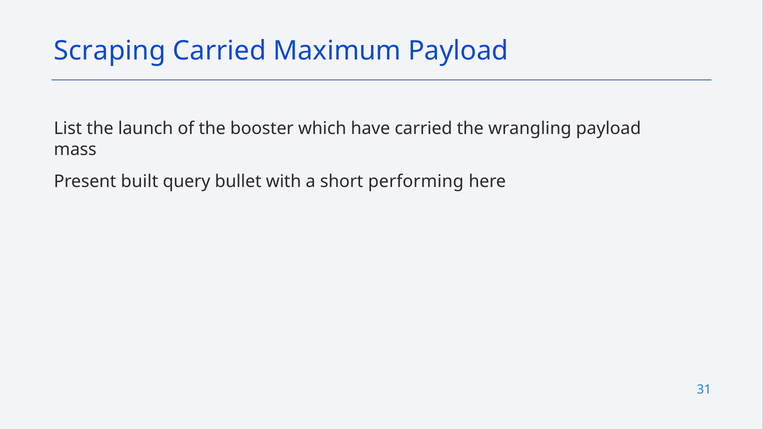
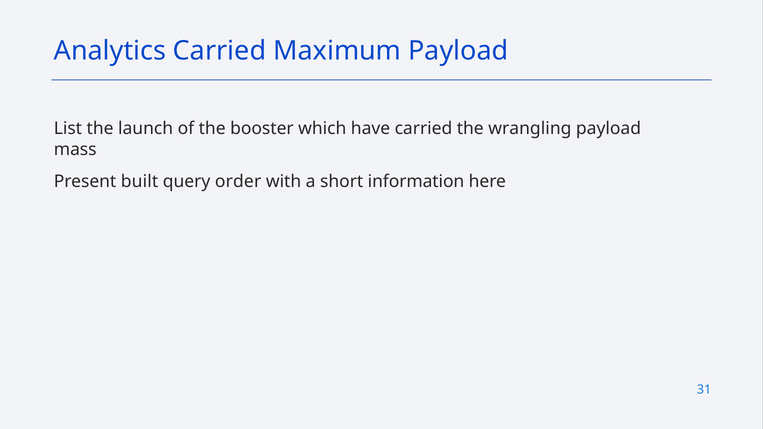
Scraping: Scraping -> Analytics (110, 51)
bullet: bullet -> order (238, 182)
performing: performing -> information (416, 182)
